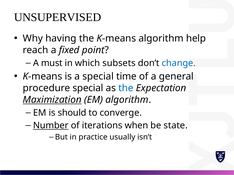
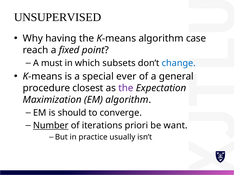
help: help -> case (196, 38)
time: time -> ever (126, 77)
procedure special: special -> closest (88, 88)
the colour: blue -> purple (126, 88)
Maximization underline: present -> none (52, 100)
when: when -> priori (136, 126)
state: state -> want (176, 126)
